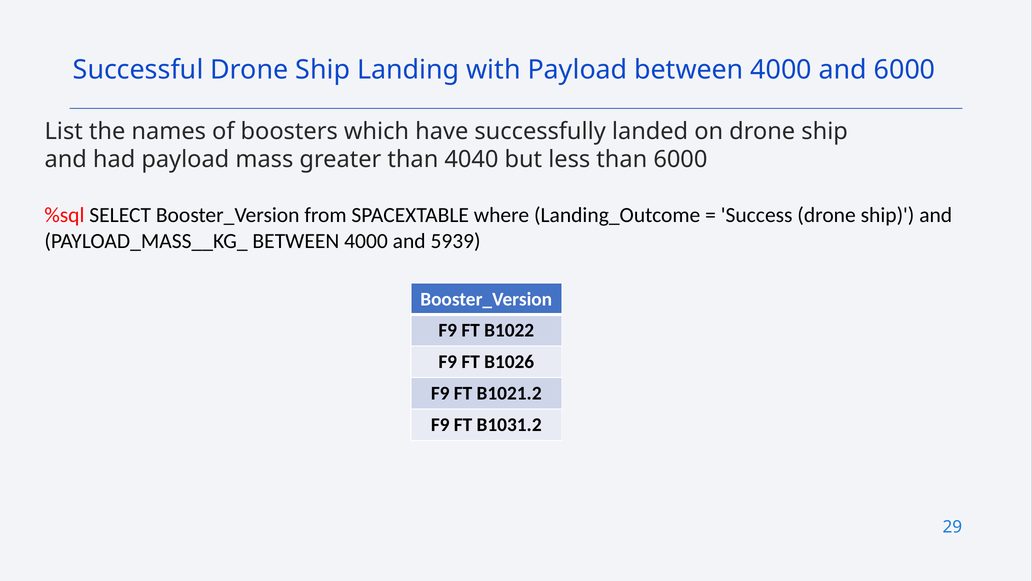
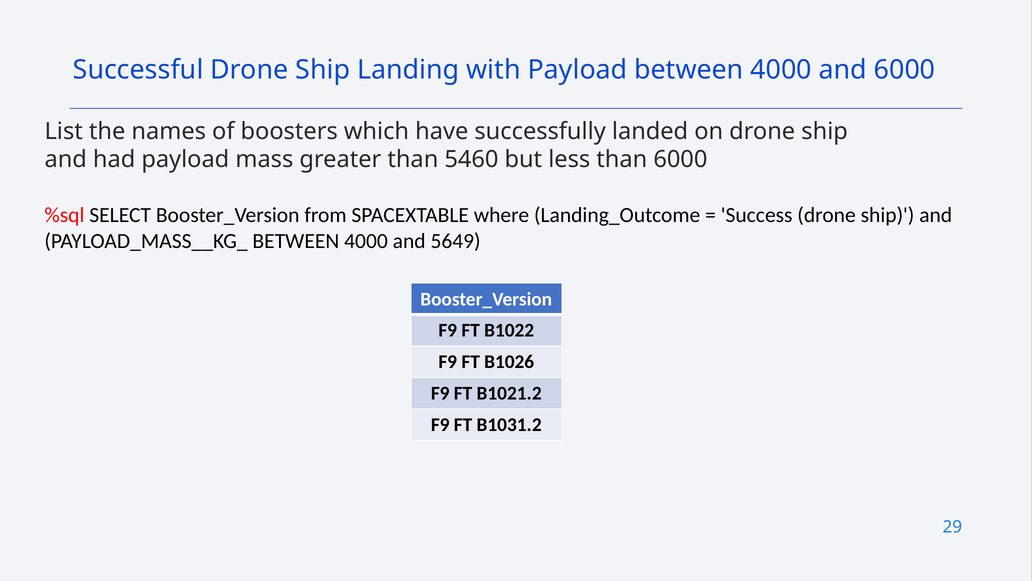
4040: 4040 -> 5460 (471, 160)
5939: 5939 -> 5649 (456, 241)
